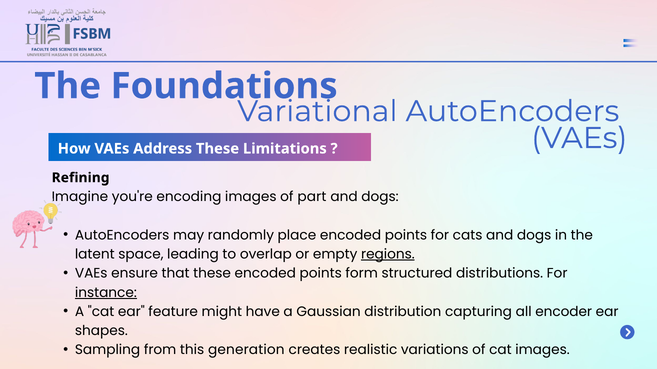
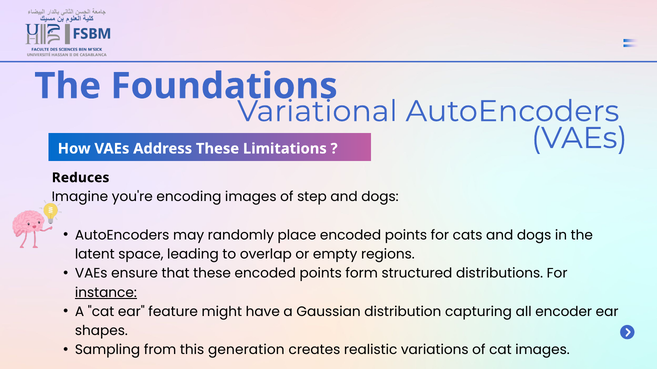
Refining: Refining -> Reduces (81, 178)
part: part -> step (312, 197)
regions underline: present -> none (388, 255)
